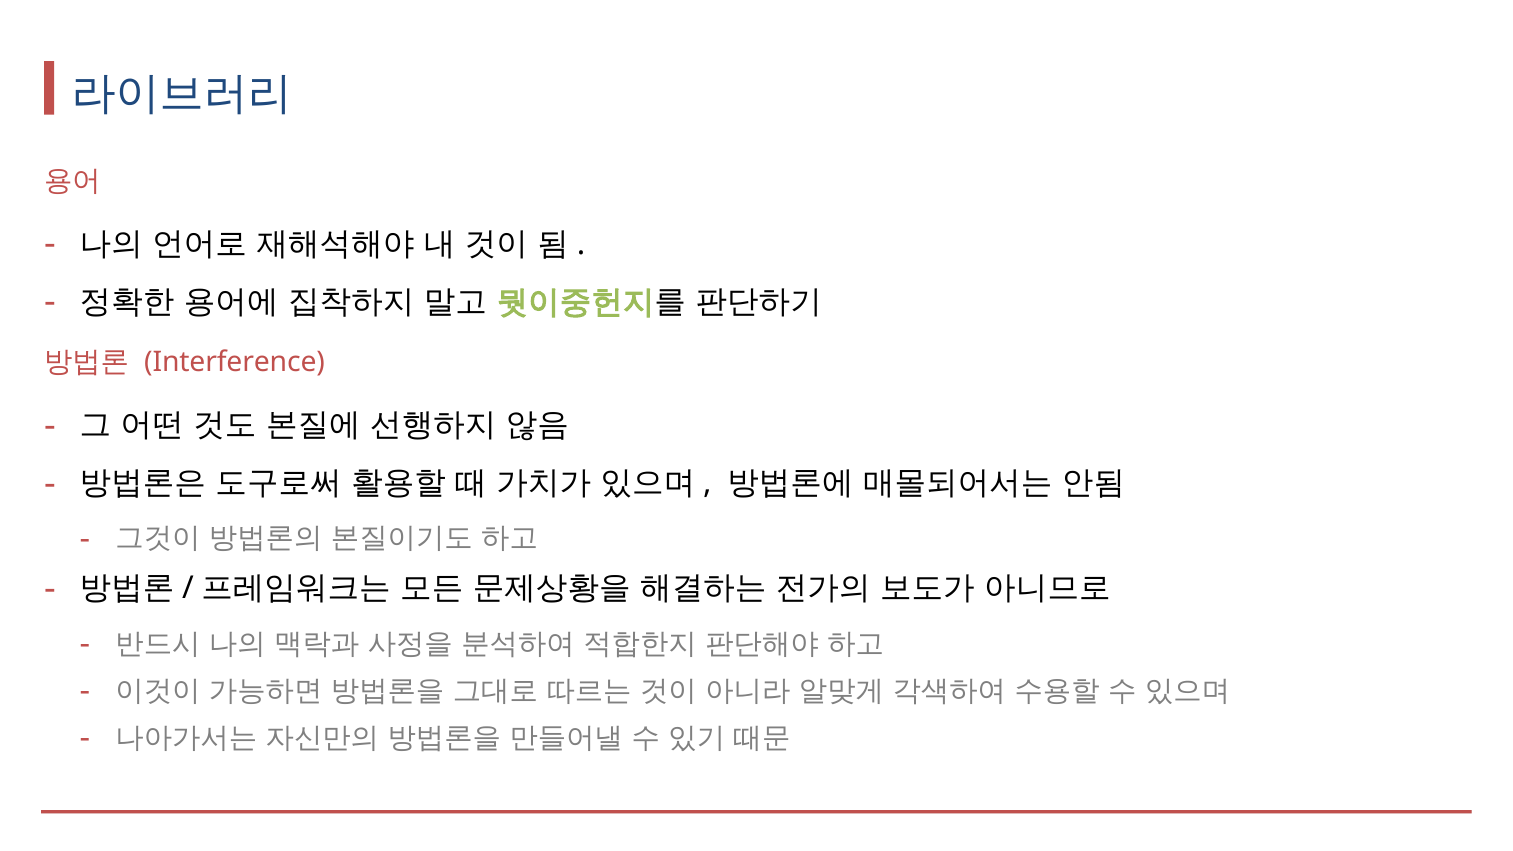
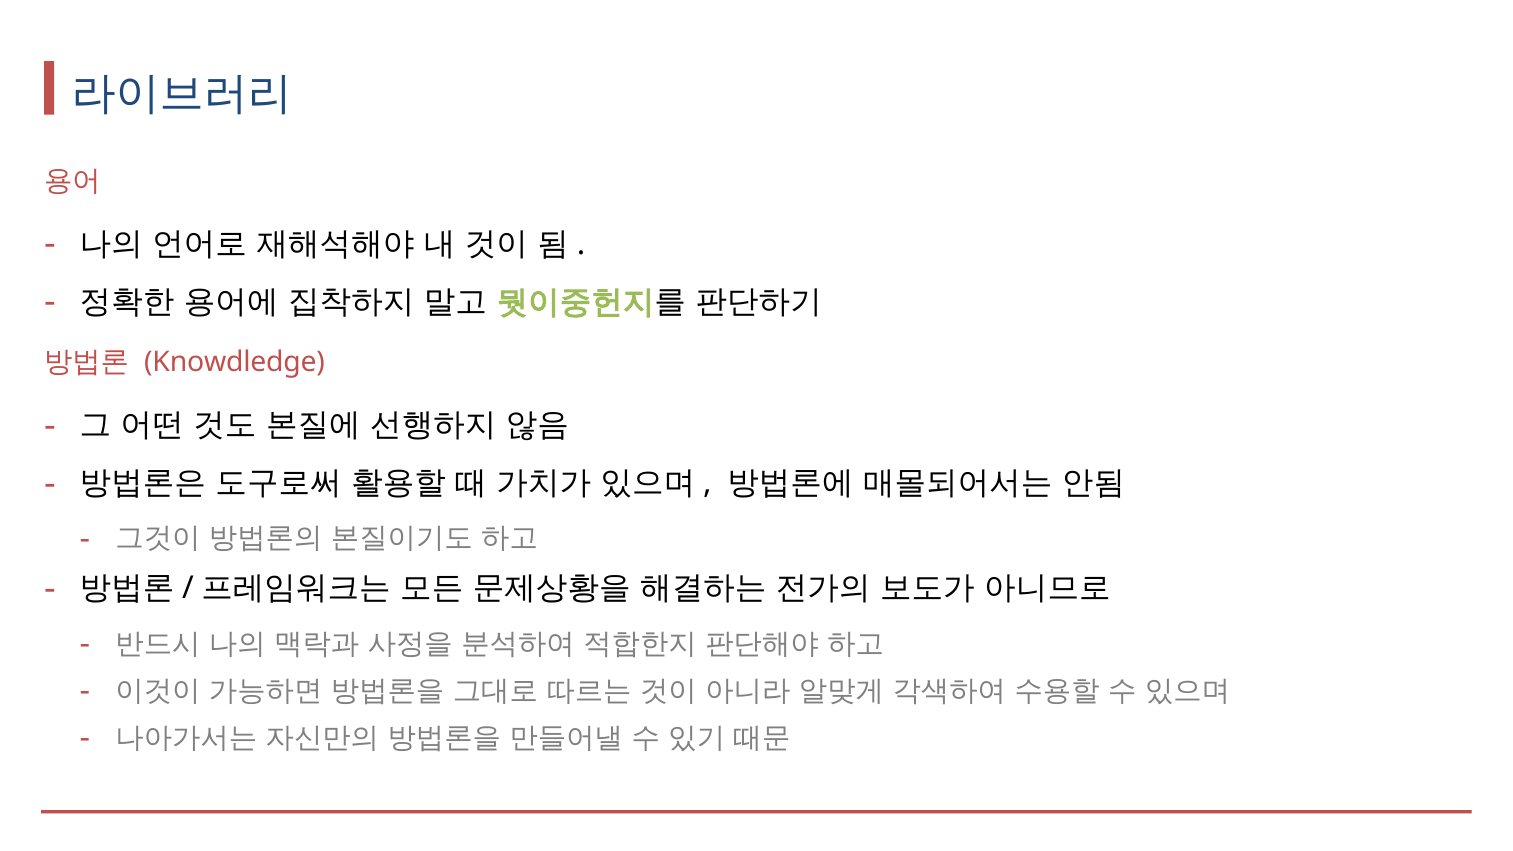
Interference: Interference -> Knowdledge (235, 362)
